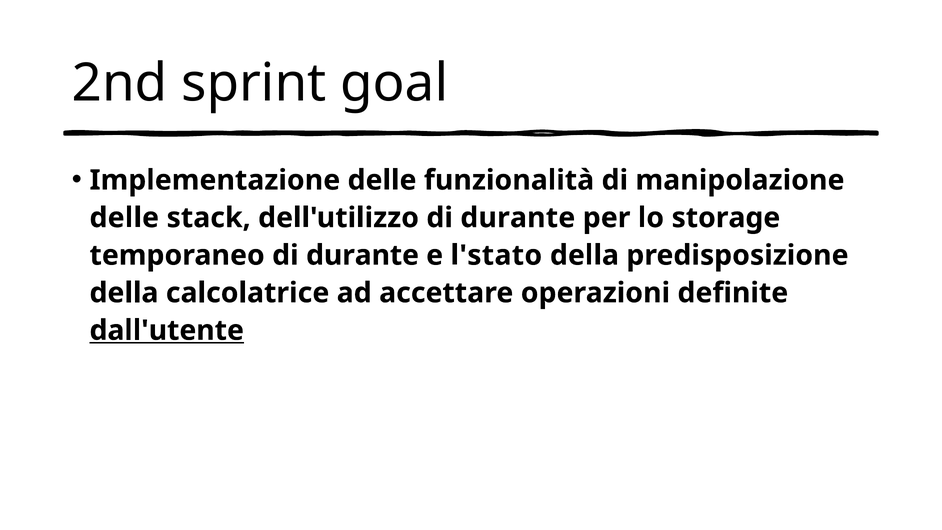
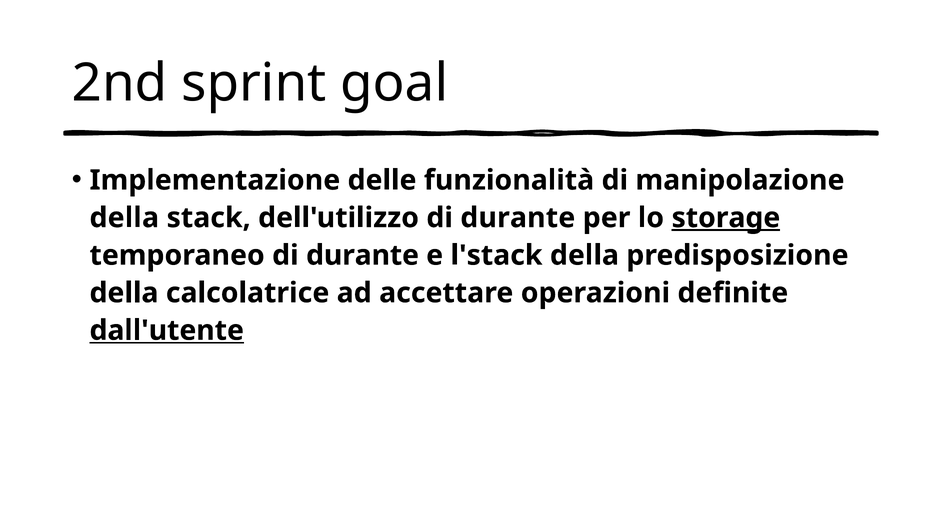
delle: delle -> della (124, 218)
storage underline: none -> present (726, 218)
l'stato: l'stato -> l'stack (497, 255)
